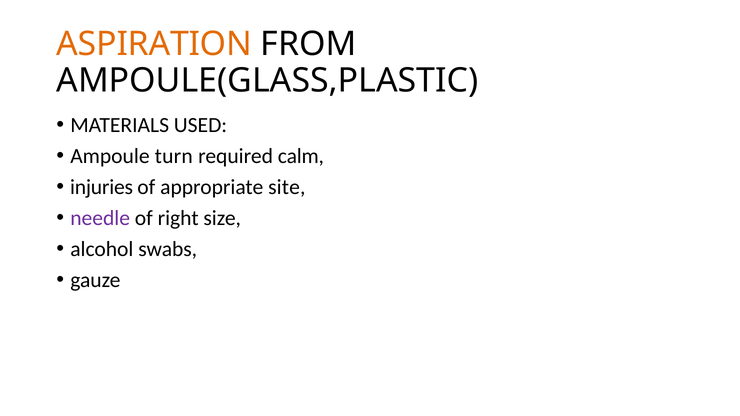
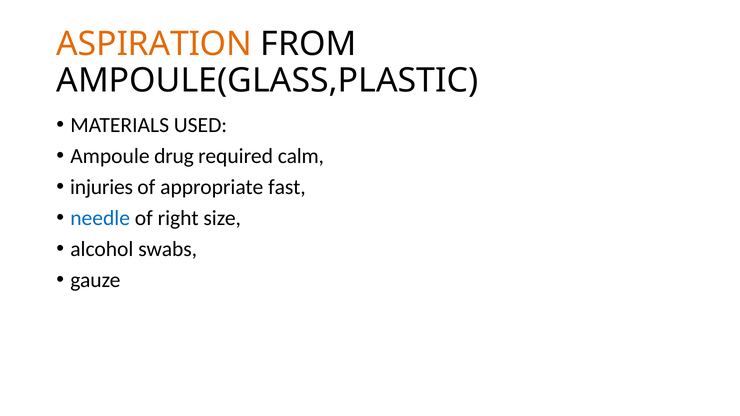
turn: turn -> drug (174, 156)
site: site -> fast (287, 187)
needle colour: purple -> blue (100, 218)
